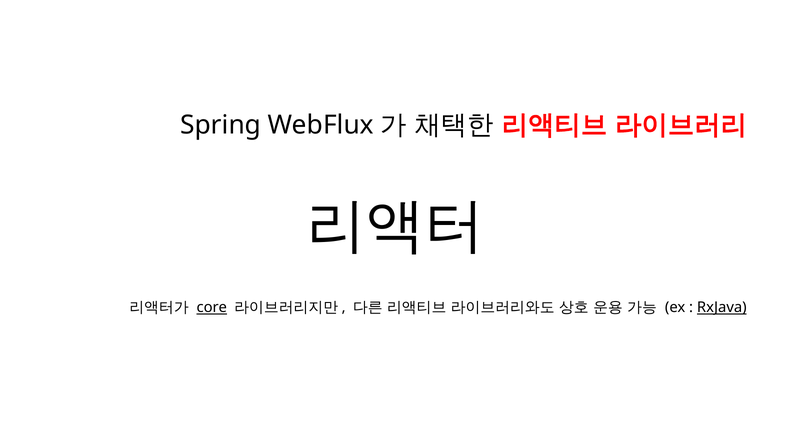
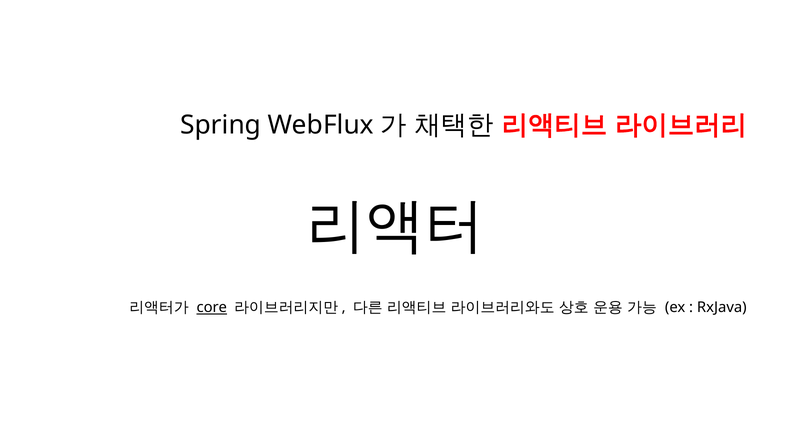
RxJava underline: present -> none (722, 307)
